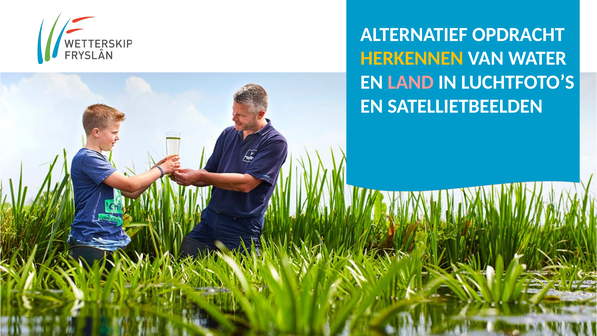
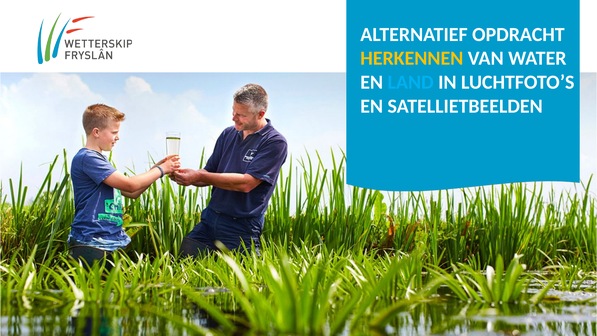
LAND colour: pink -> light blue (411, 82)
